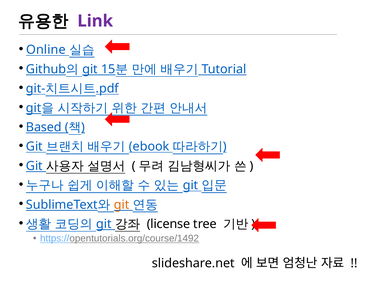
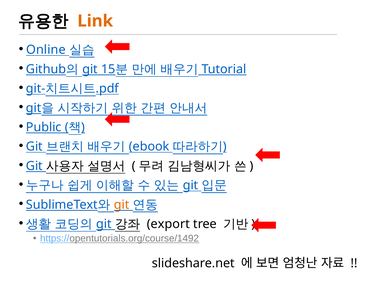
Link colour: purple -> orange (95, 21)
Based: Based -> Public (44, 127)
license: license -> export (168, 224)
